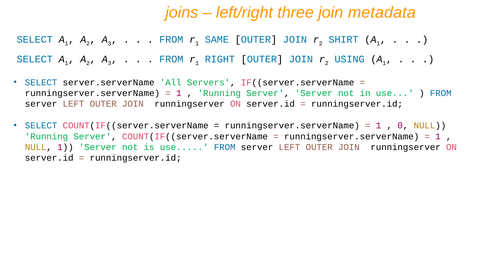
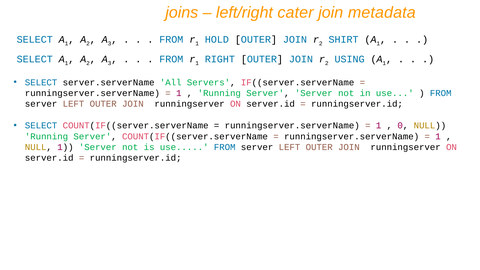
three: three -> cater (296, 12)
SAME: SAME -> HOLD (217, 40)
